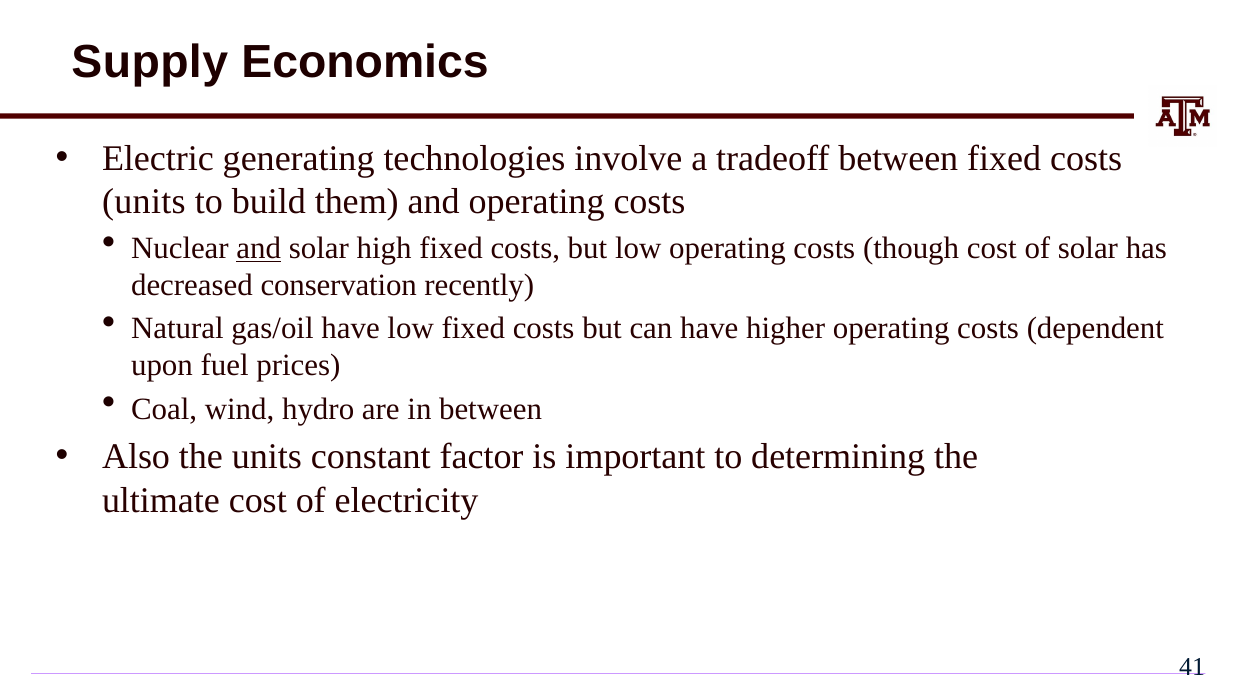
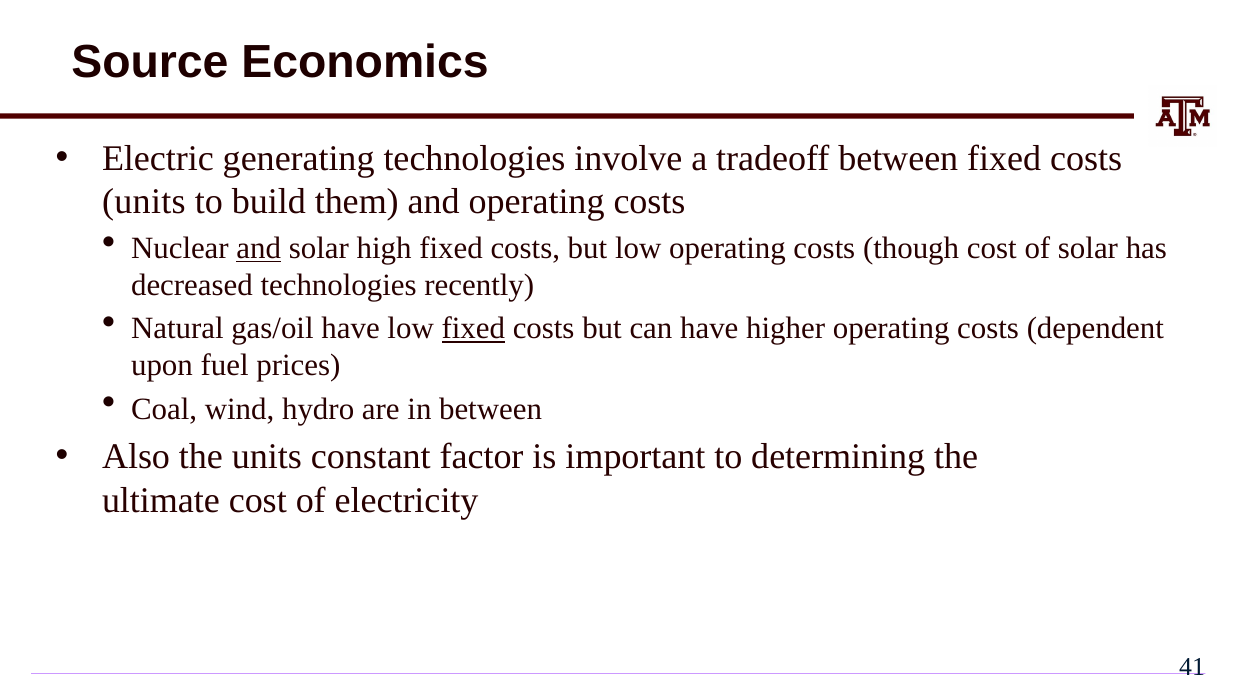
Supply: Supply -> Source (150, 62)
decreased conservation: conservation -> technologies (339, 285)
fixed underline: none -> present (473, 328)
